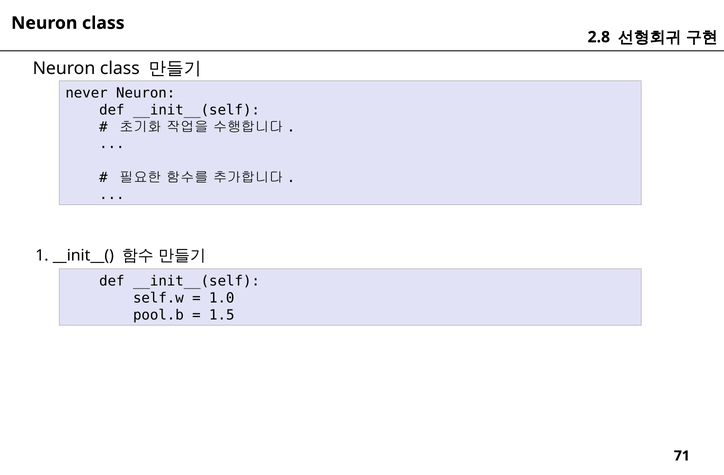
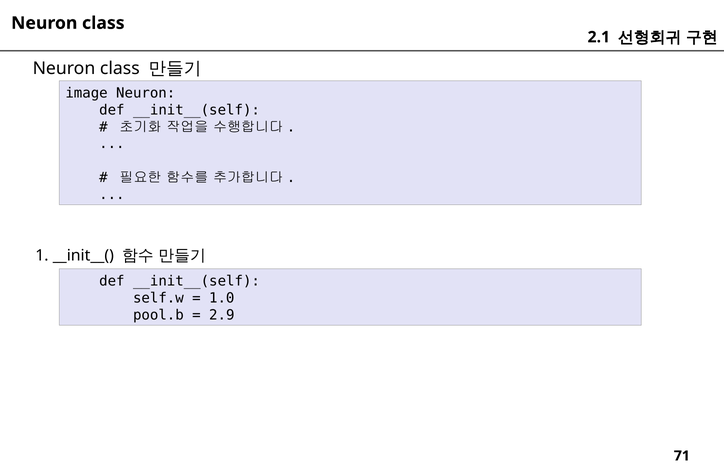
2.8: 2.8 -> 2.1 (599, 37)
never: never -> image (87, 93)
1.5: 1.5 -> 2.9 (222, 315)
